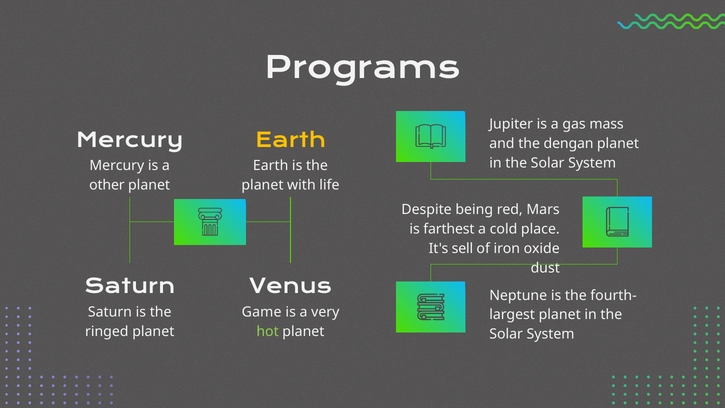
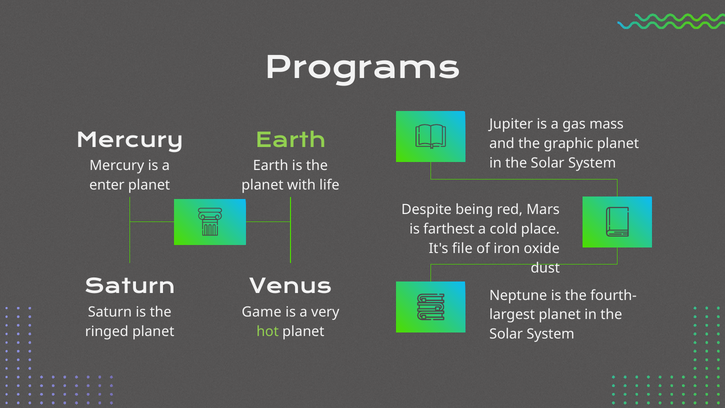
Earth colour: yellow -> light green (290, 140)
dengan: dengan -> graphic (569, 144)
other: other -> enter (107, 185)
sell: sell -> file (462, 249)
